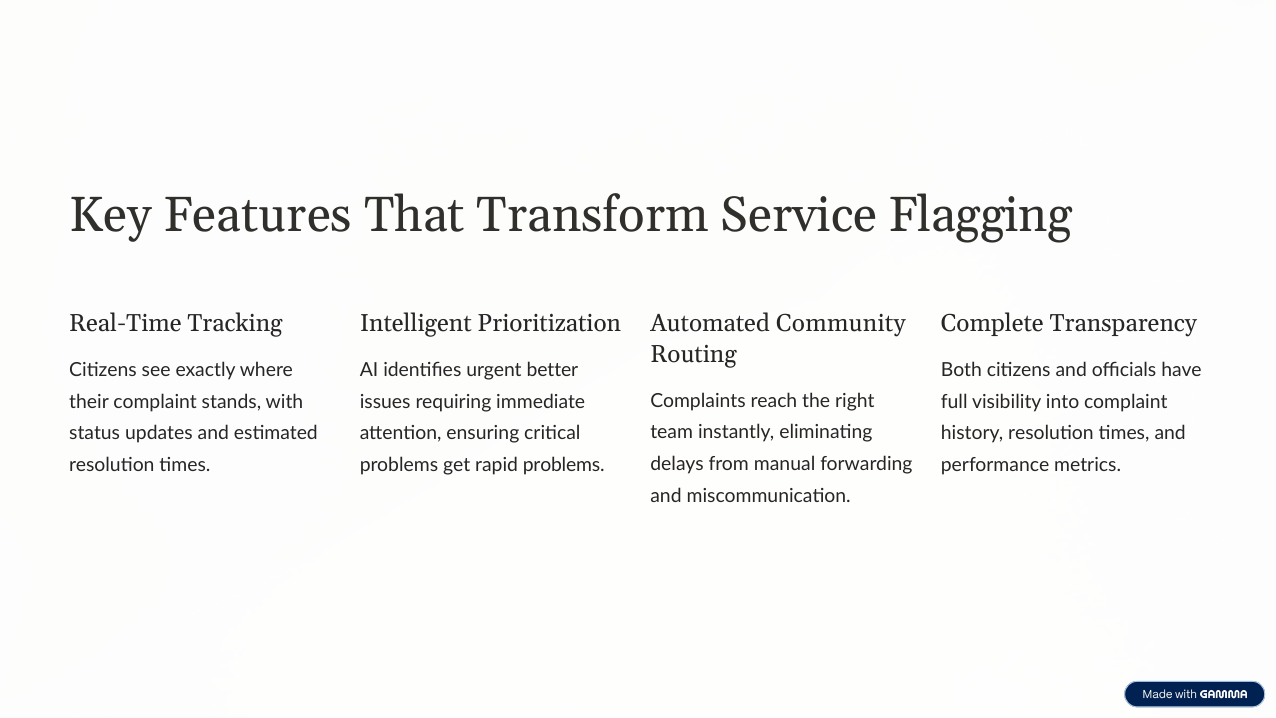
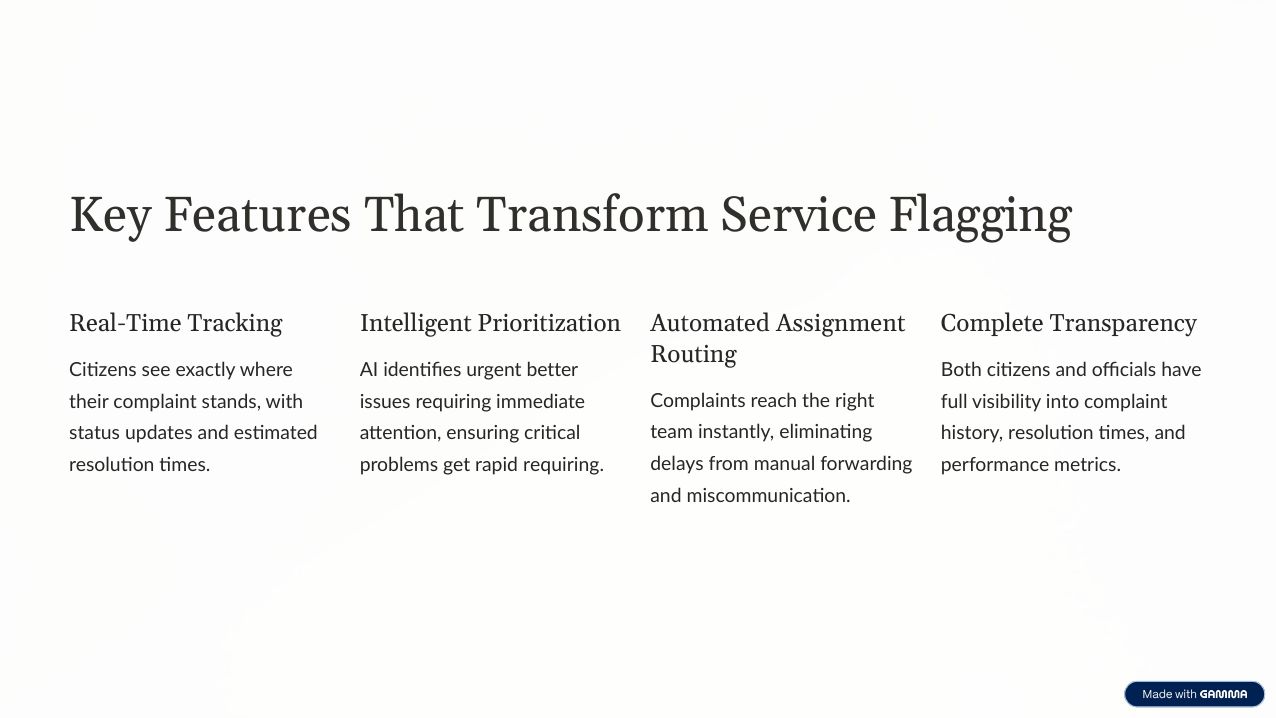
Community: Community -> Assignment (841, 324)
rapid problems: problems -> requiring (564, 465)
